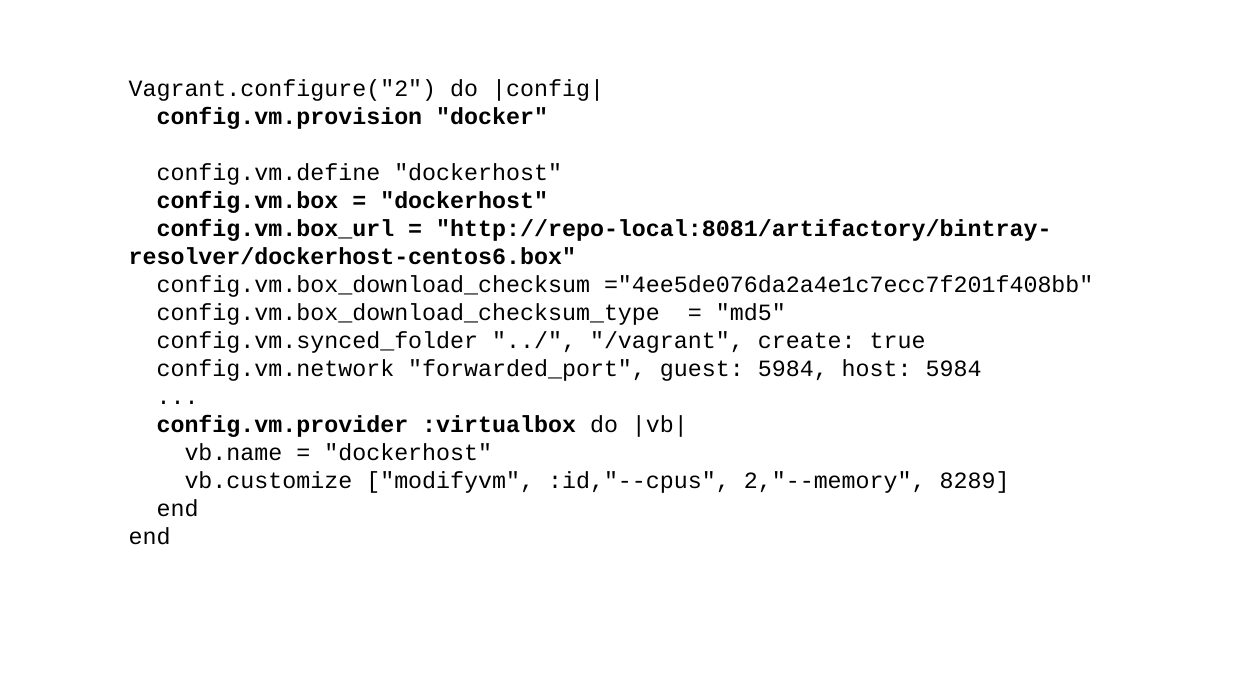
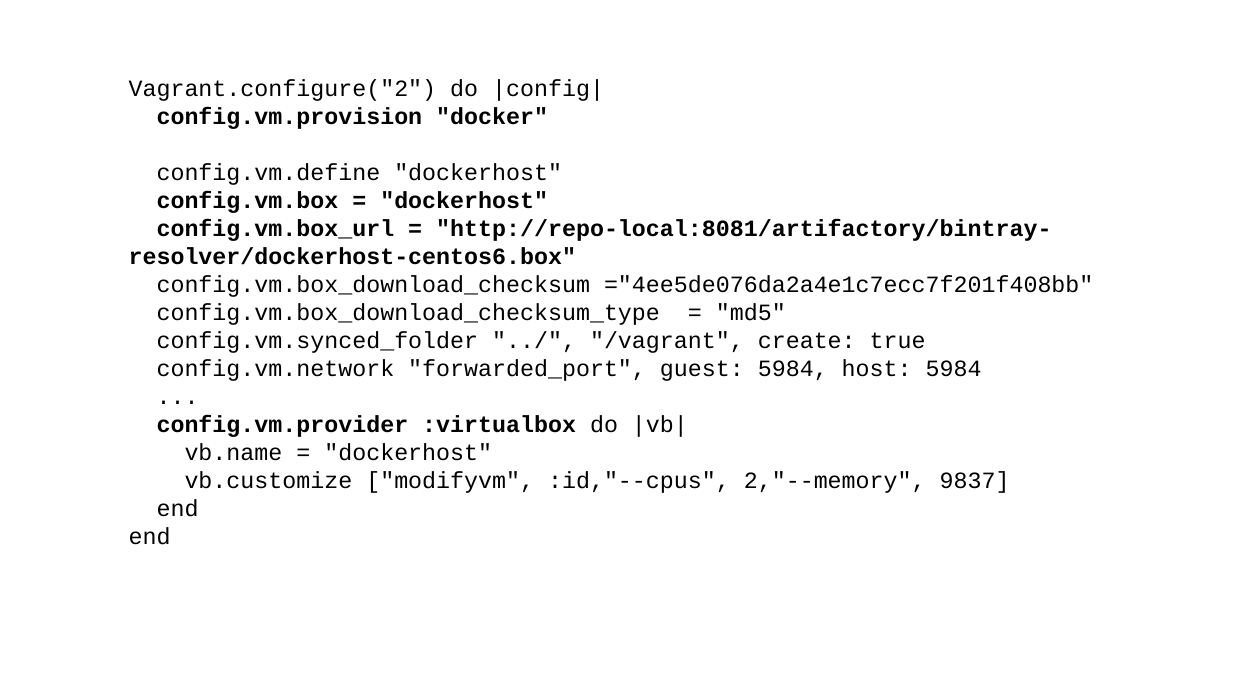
8289: 8289 -> 9837 (975, 481)
